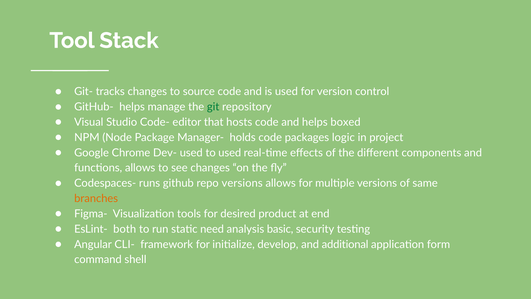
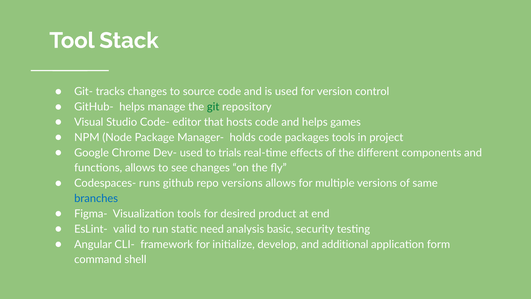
boxed: boxed -> games (346, 122)
packages logic: logic -> tools (343, 137)
to used: used -> trials (230, 153)
branches colour: orange -> blue (96, 198)
both: both -> valid (125, 229)
